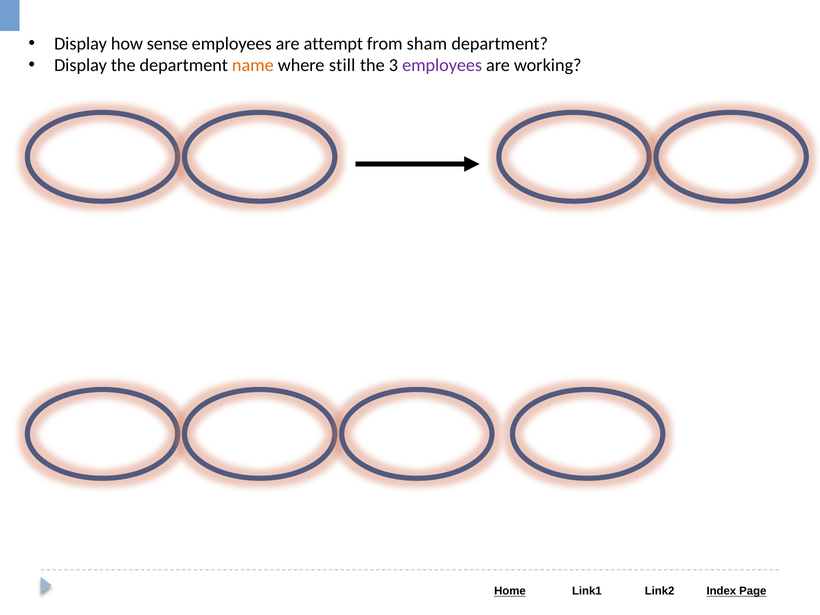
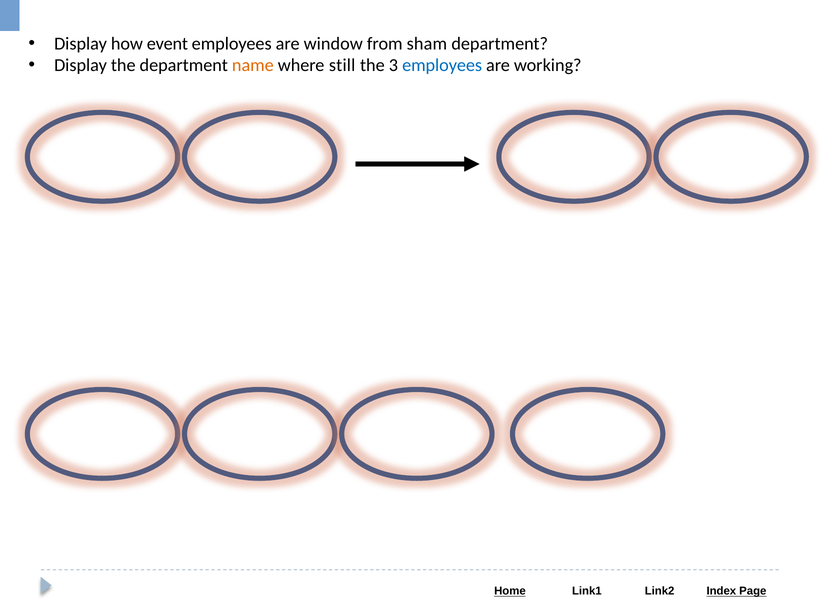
sense: sense -> event (167, 44)
attempt: attempt -> window (333, 44)
employees colour: purple -> blue (442, 65)
